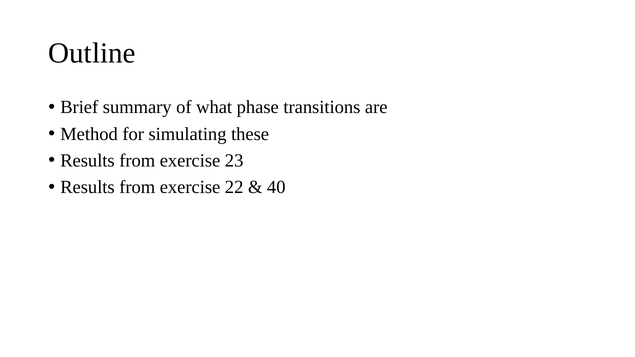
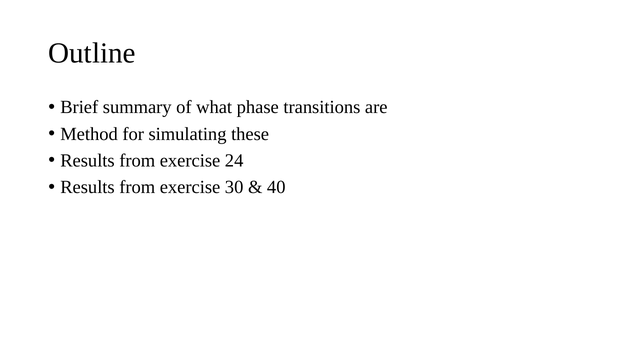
23: 23 -> 24 (234, 161)
22: 22 -> 30 (234, 187)
